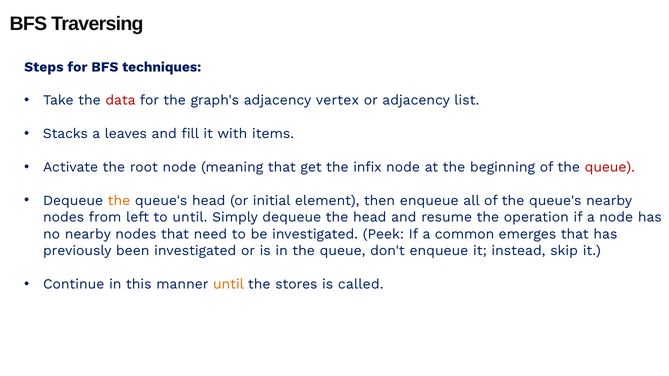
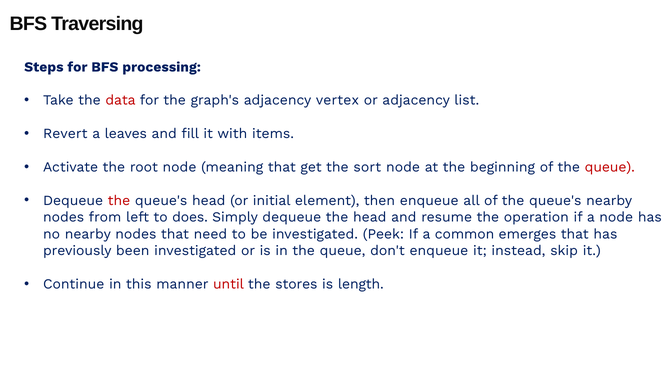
techniques: techniques -> processing (162, 67)
Stacks: Stacks -> Revert (65, 134)
infix: infix -> sort (367, 167)
the colour: orange -> red (119, 201)
to until: until -> does (190, 218)
until colour: orange -> red (228, 284)
called: called -> length (361, 284)
